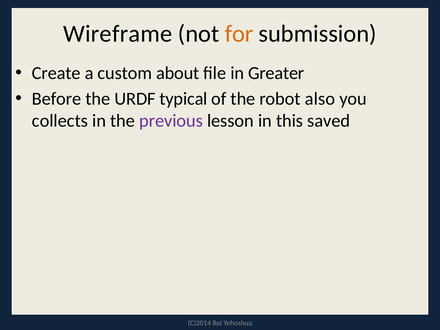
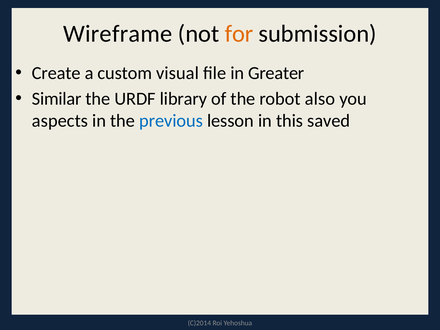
about: about -> visual (178, 73)
Before: Before -> Similar (57, 99)
typical: typical -> library (183, 99)
collects: collects -> aspects (60, 121)
previous colour: purple -> blue (171, 121)
